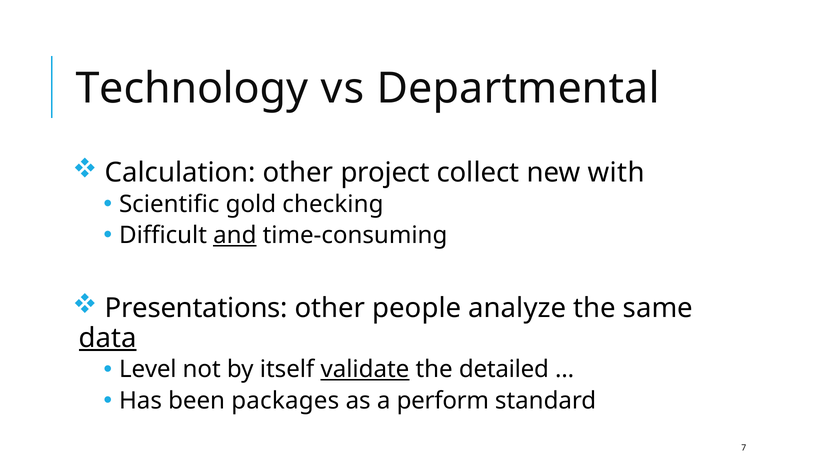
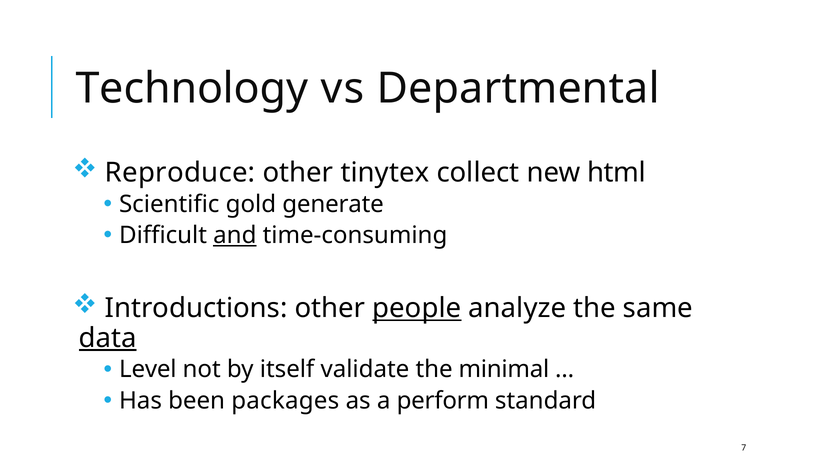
Calculation: Calculation -> Reproduce (180, 173)
project: project -> tinytex (385, 173)
with: with -> html (617, 173)
checking: checking -> generate (333, 204)
Presentations: Presentations -> Introductions (196, 308)
people underline: none -> present (417, 308)
validate underline: present -> none (365, 370)
detailed: detailed -> minimal (504, 370)
